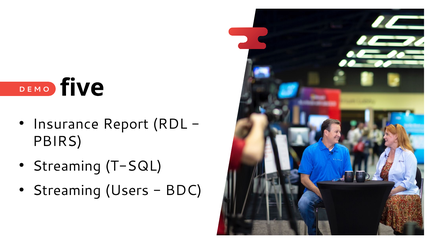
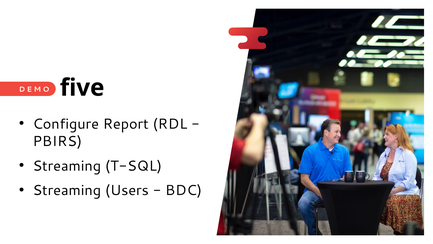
Insurance: Insurance -> Configure (66, 124)
